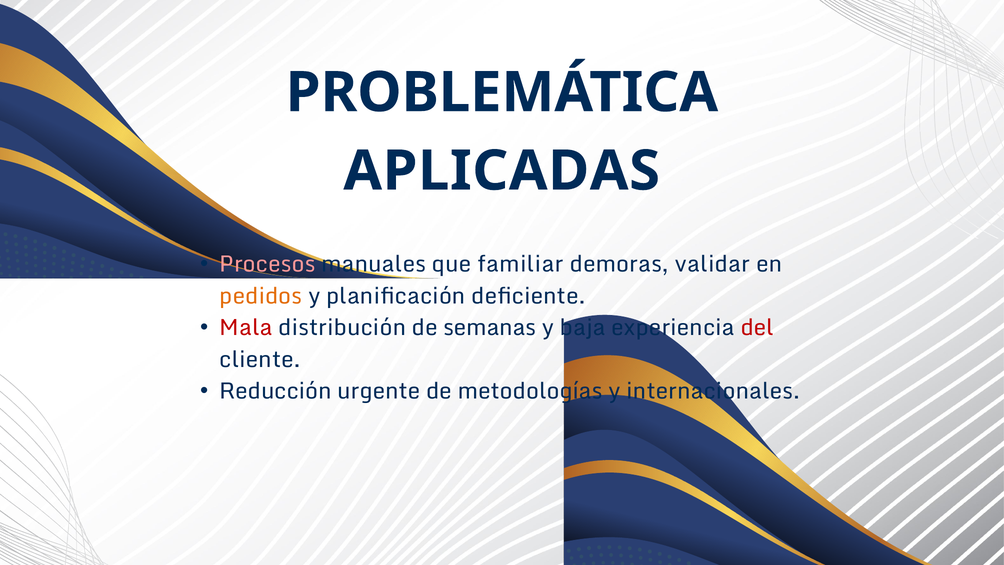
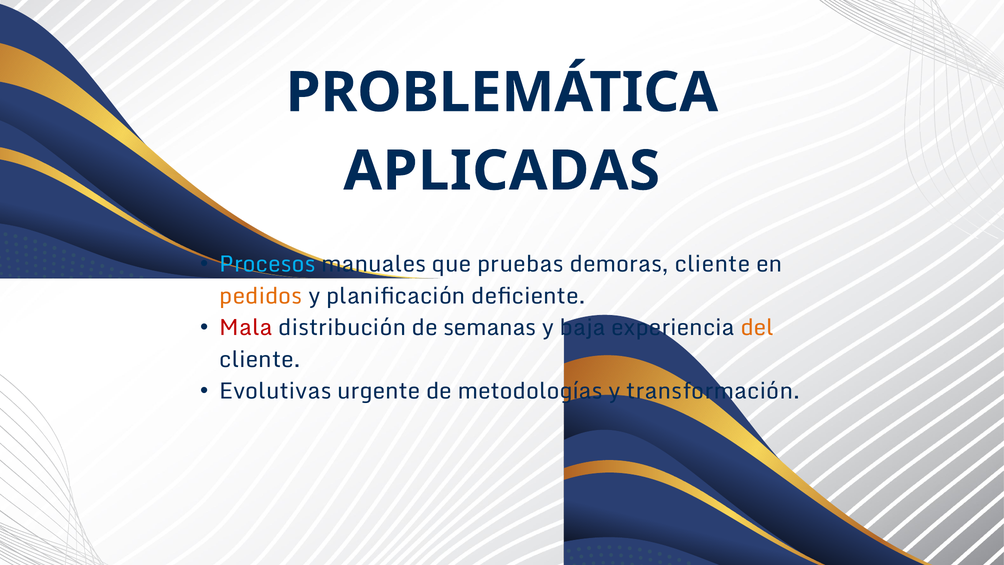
Procesos colour: pink -> light blue (268, 264)
familiar: familiar -> pruebas (520, 264)
demoras validar: validar -> cliente (712, 264)
del colour: red -> orange (757, 328)
Reducción: Reducción -> Evolutivas (275, 391)
internacionales: internacionales -> transformación (713, 391)
